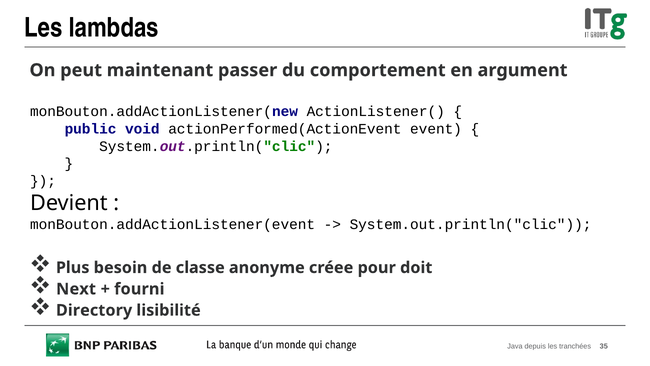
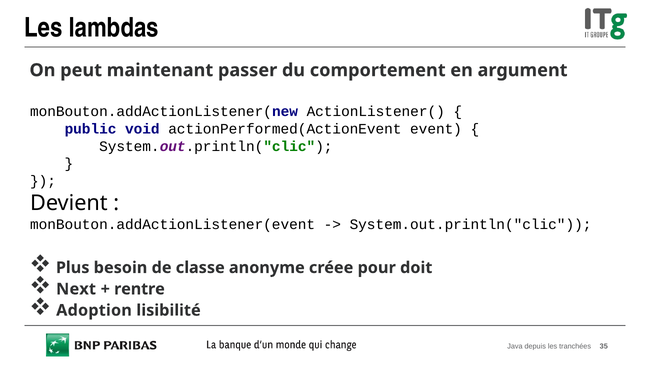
fourni: fourni -> rentre (139, 289)
Directory: Directory -> Adoption (94, 310)
